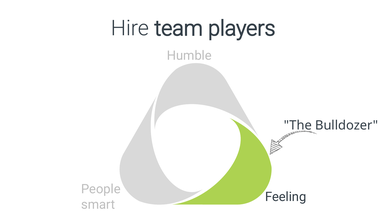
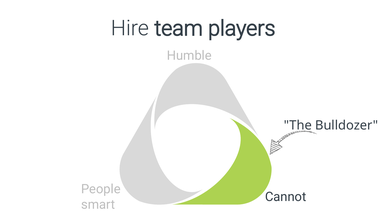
Feeling: Feeling -> Cannot (286, 197)
